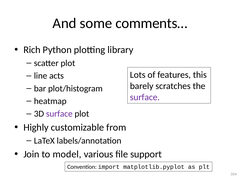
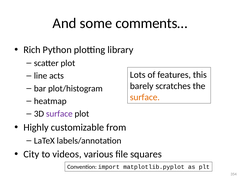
surface colour: purple -> orange (145, 97)
Join: Join -> City (31, 154)
model: model -> videos (67, 154)
support: support -> squares (146, 154)
